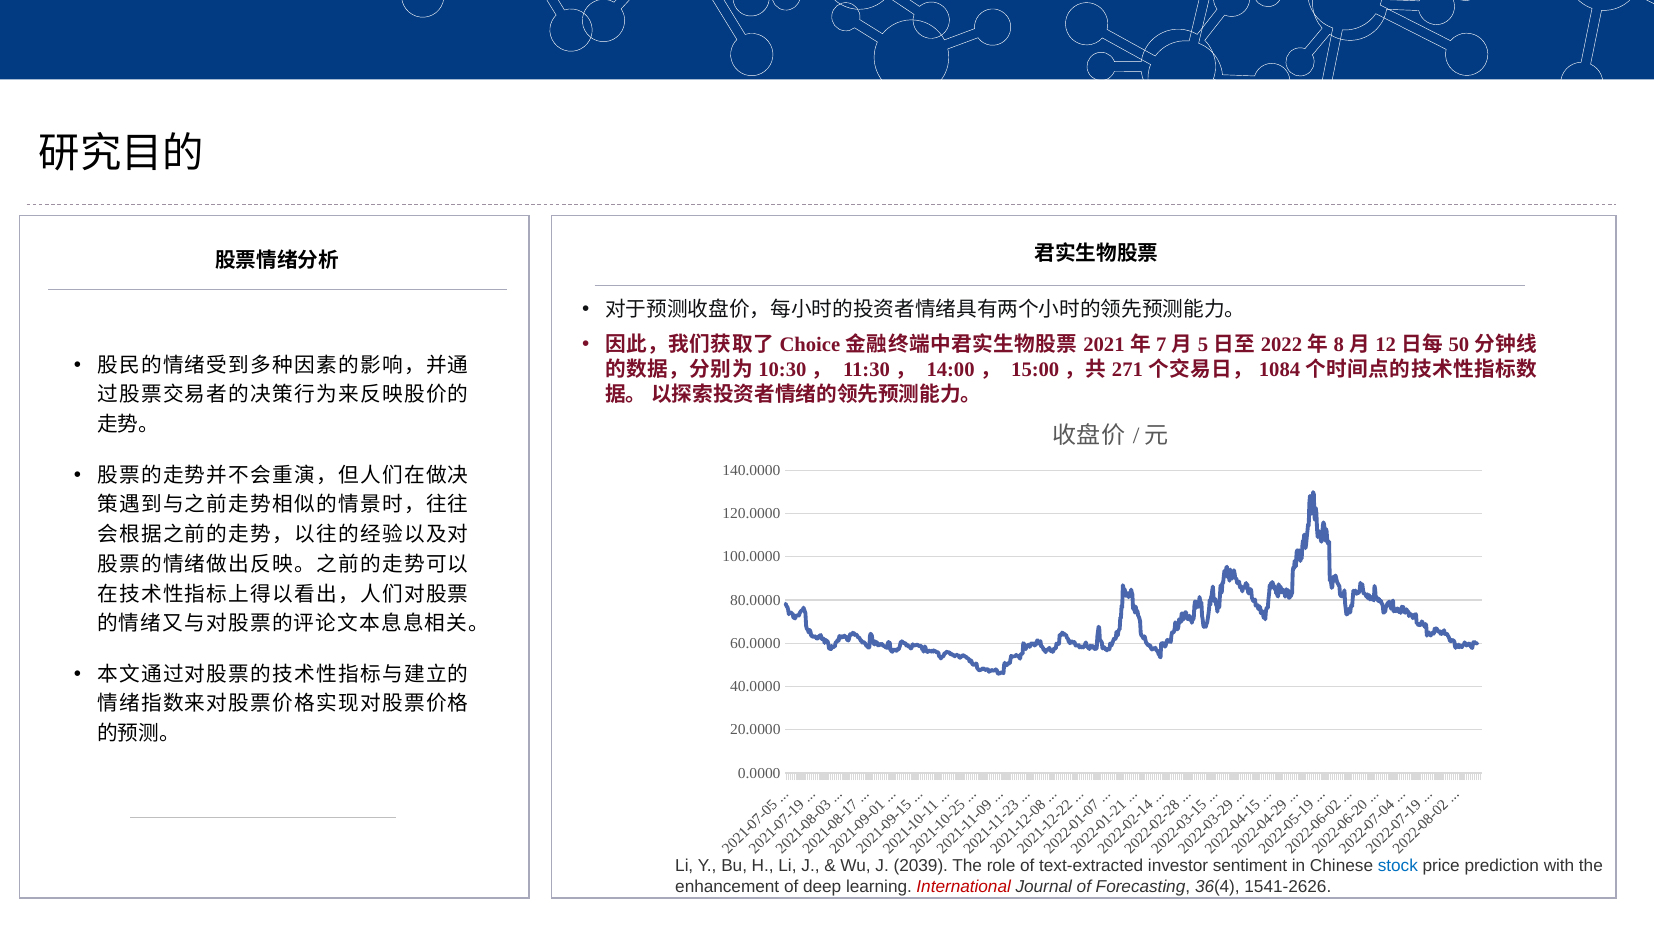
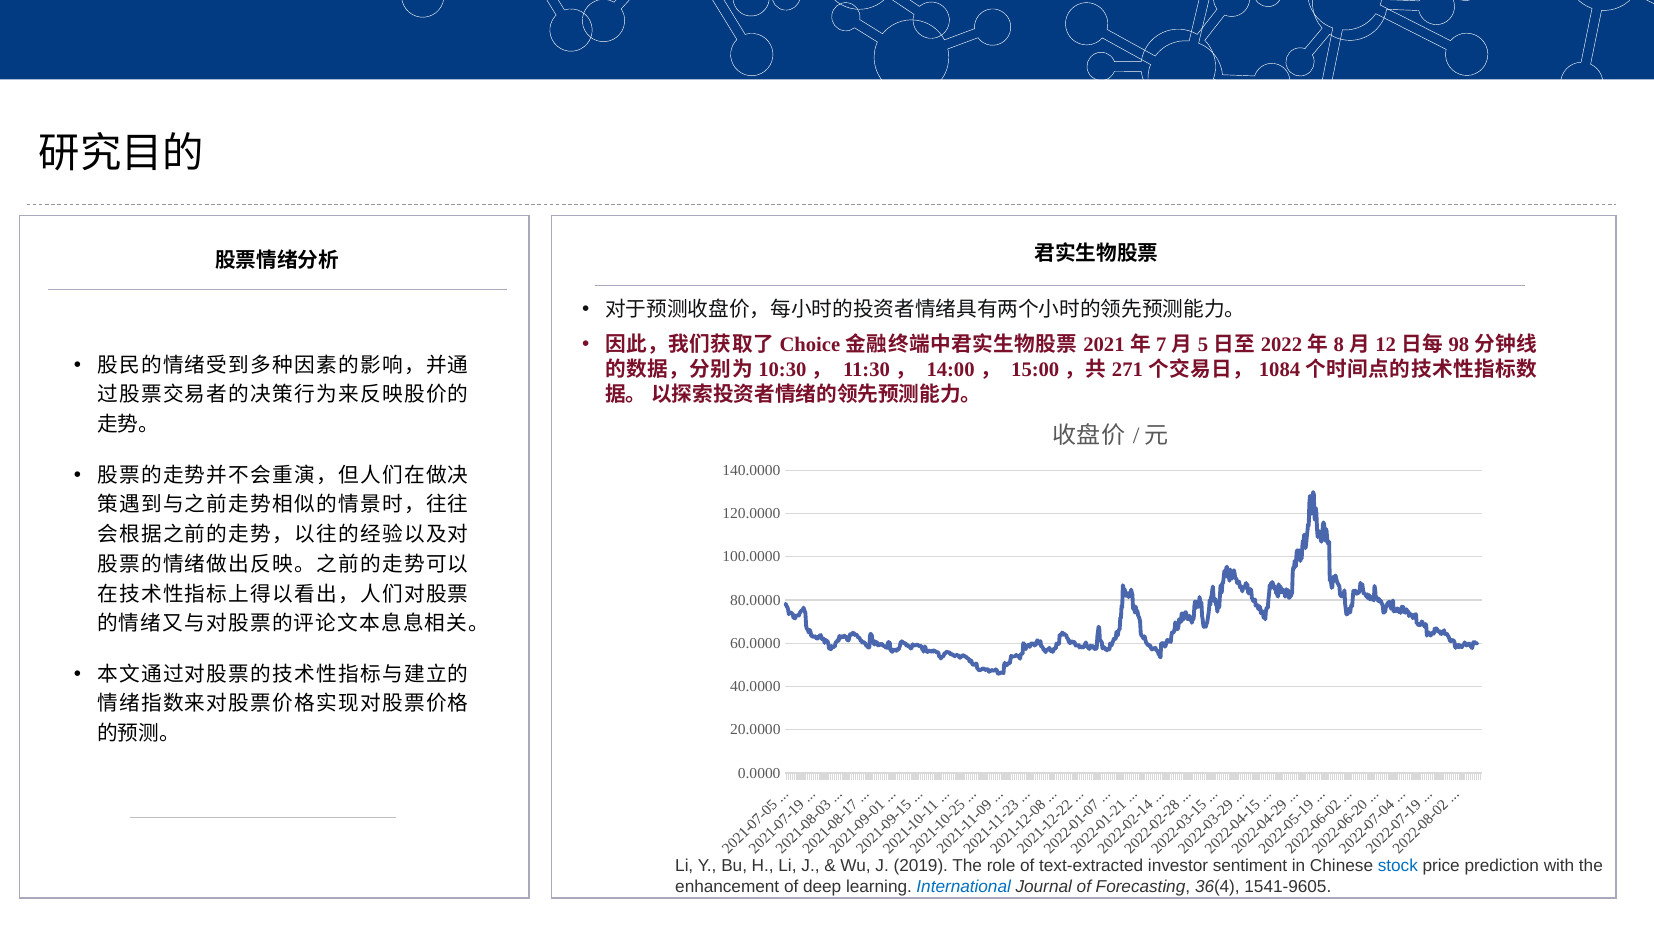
50: 50 -> 98 (1459, 345)
2039: 2039 -> 2019 (921, 866)
International colour: red -> blue (964, 887)
1541-2626: 1541-2626 -> 1541-9605 (1288, 887)
